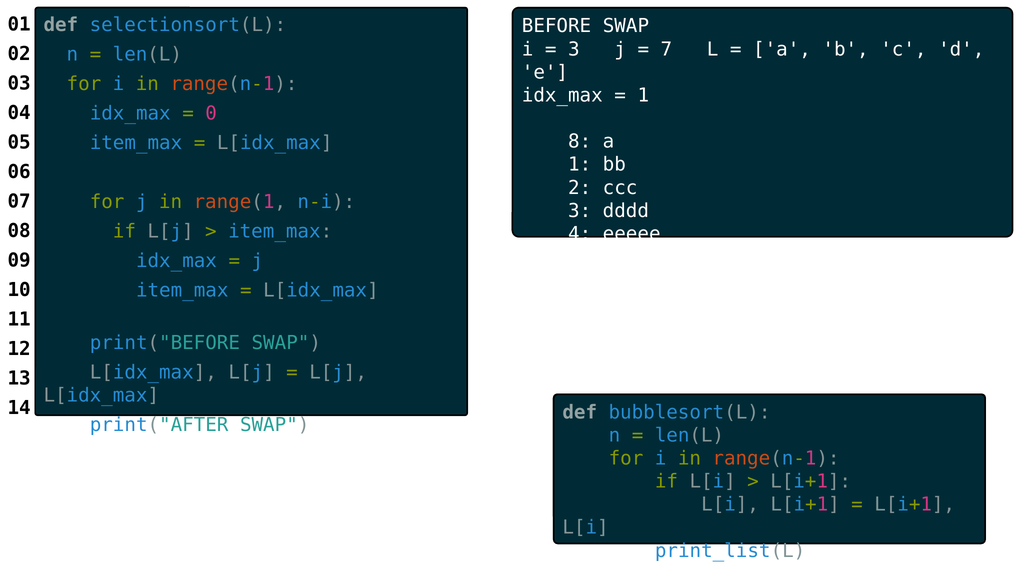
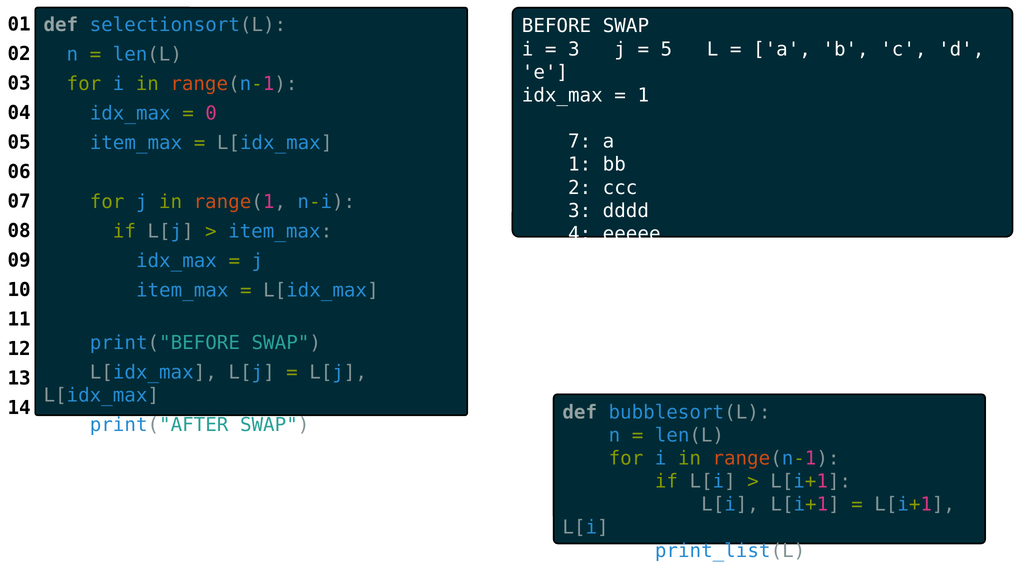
7: 7 -> 5 (666, 49)
8: 8 -> 7 (580, 141)
